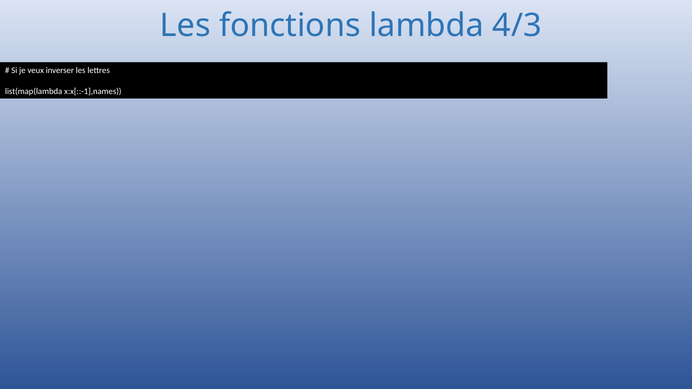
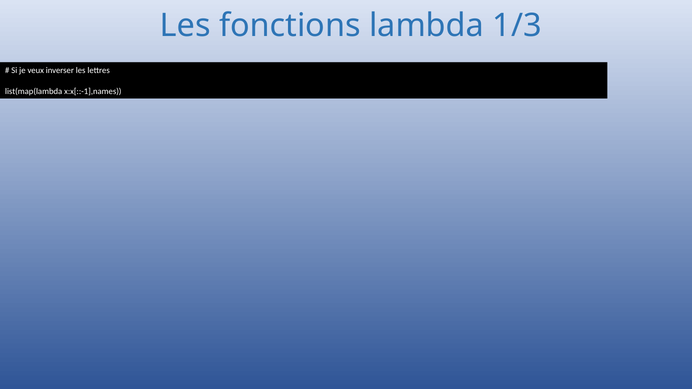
4/3: 4/3 -> 1/3 (517, 25)
